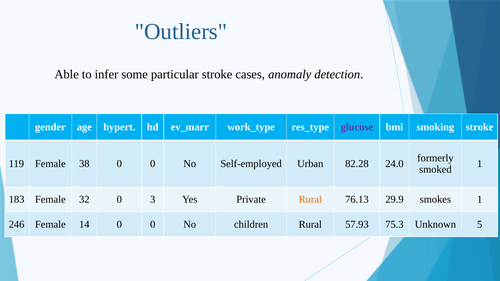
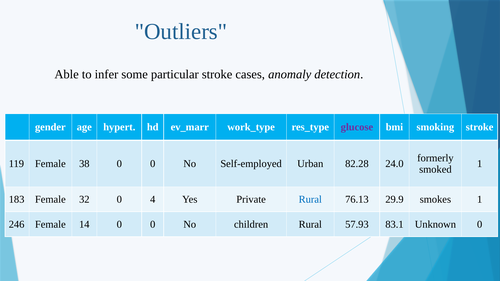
3: 3 -> 4 (153, 200)
Rural colour: orange -> blue (310, 200)
75.3: 75.3 -> 83.1 (394, 224)
Unknown 5: 5 -> 0 (480, 224)
